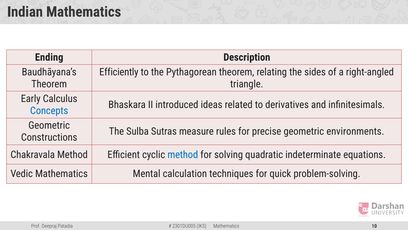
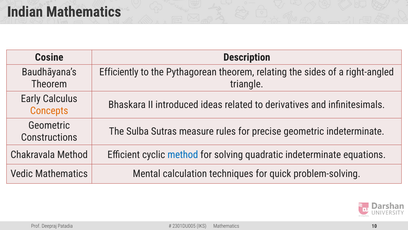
Ending: Ending -> Cosine (49, 57)
Concepts colour: blue -> orange (49, 111)
geometric environments: environments -> indeterminate (355, 131)
